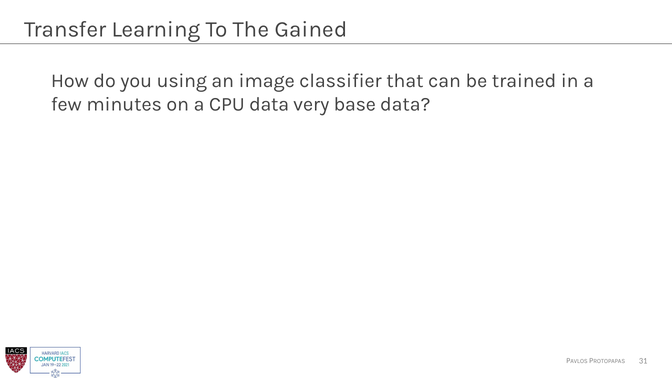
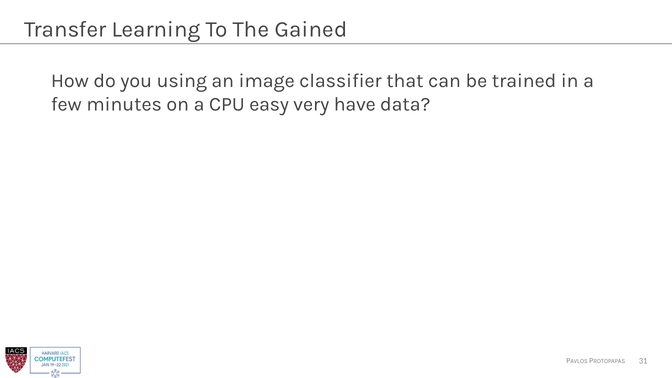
CPU data: data -> easy (269, 104)
base: base -> have (355, 104)
